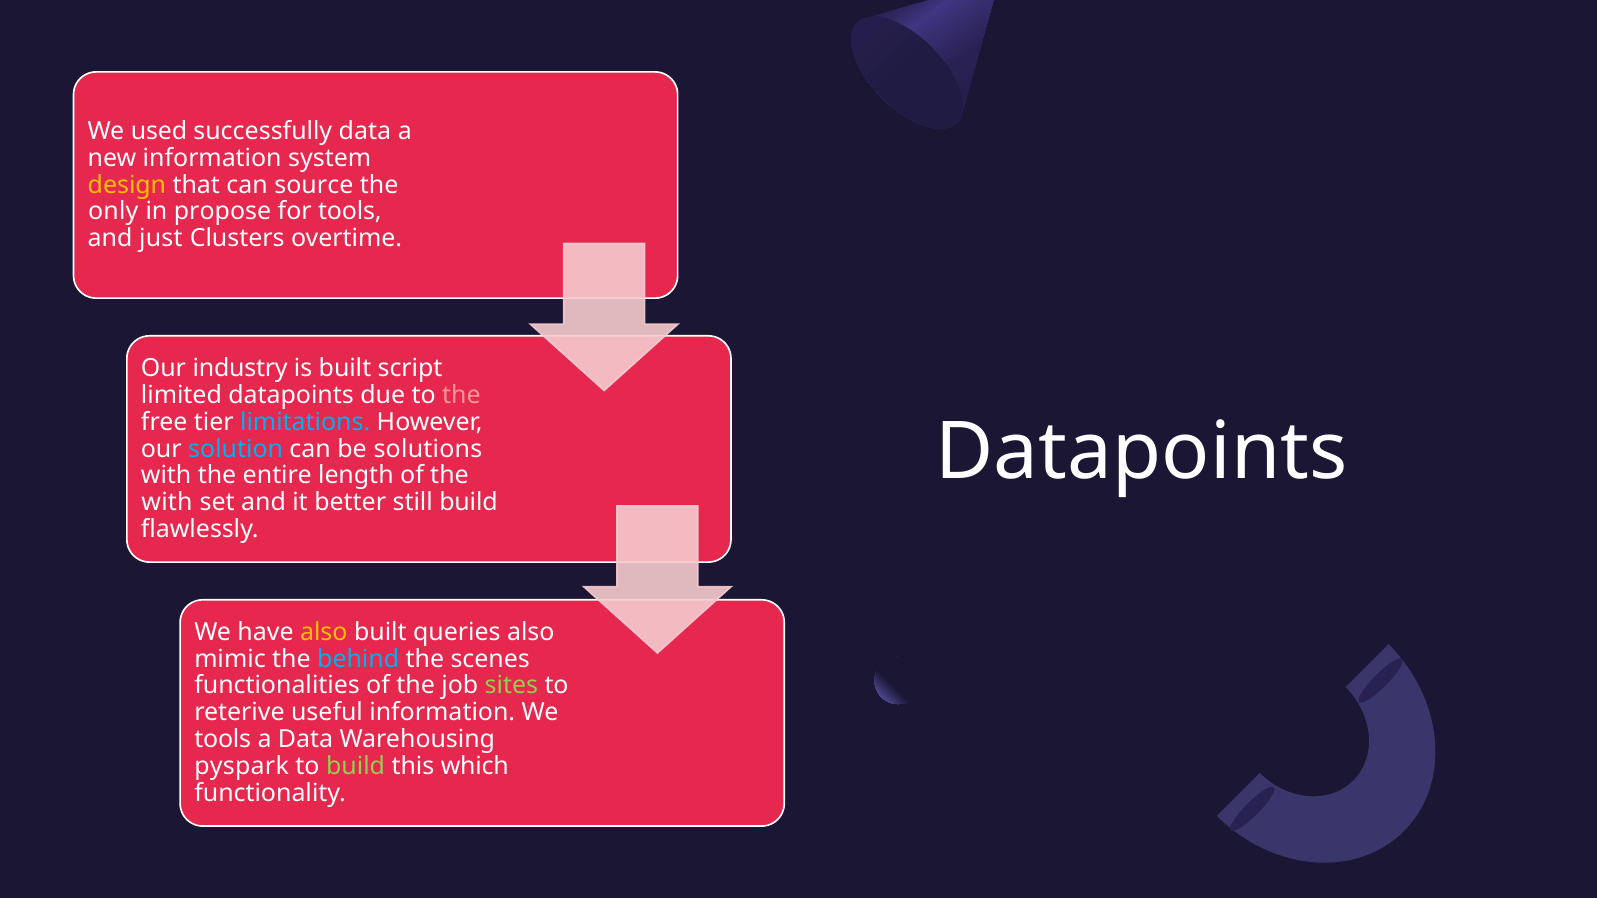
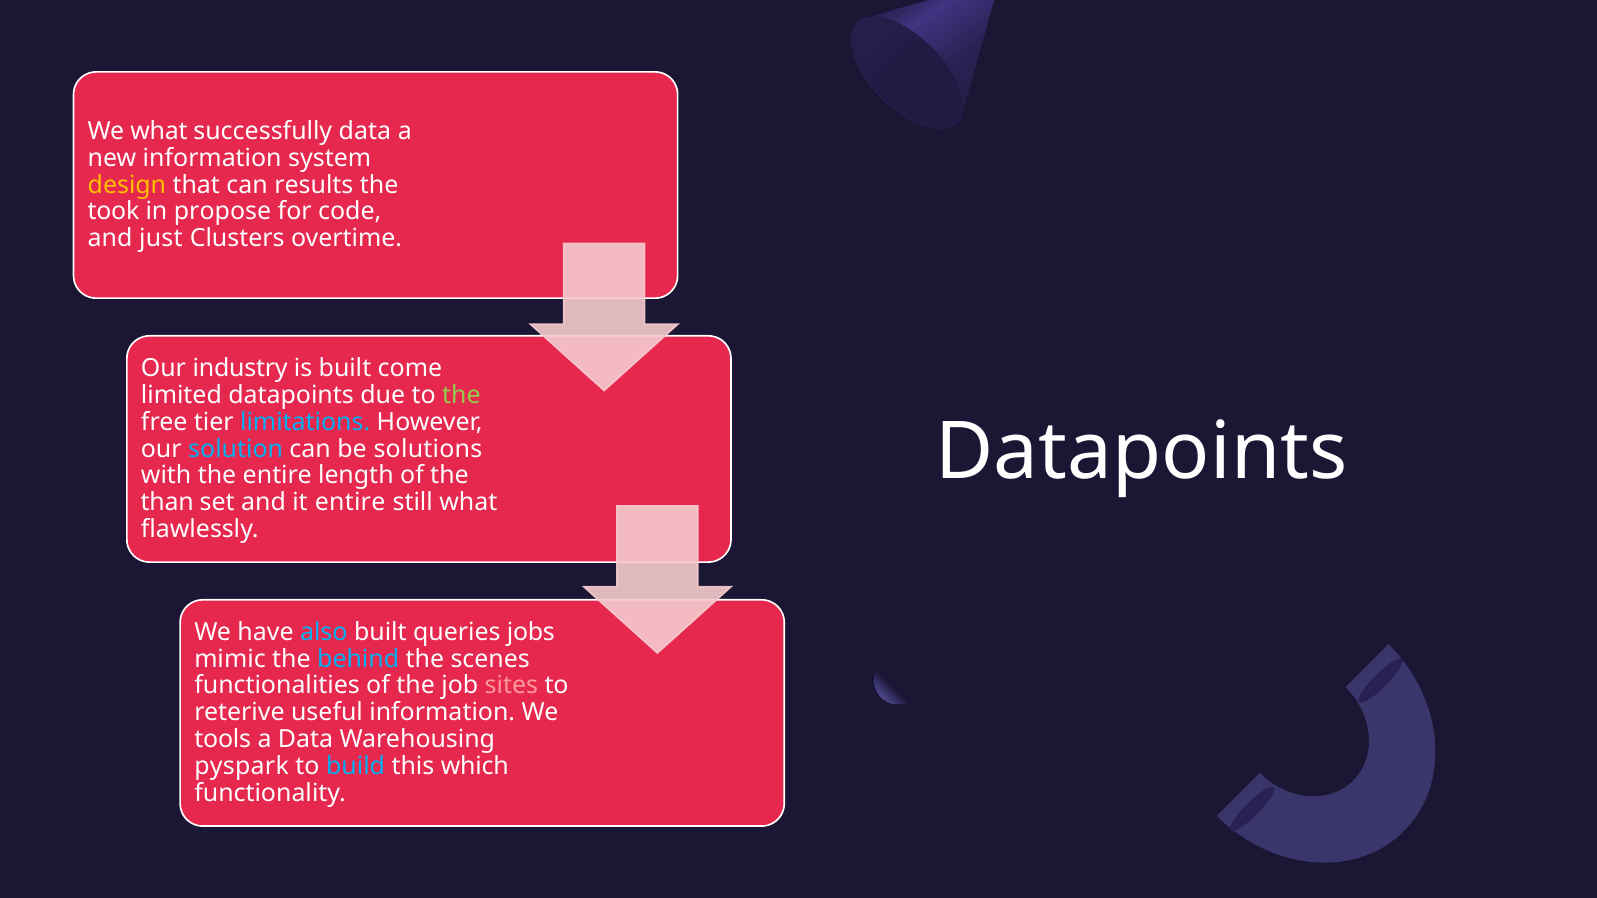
We used: used -> what (159, 131)
source: source -> results (314, 185)
only: only -> took (113, 212)
for tools: tools -> code (350, 212)
script: script -> come (410, 368)
the colour: pink -> light green (461, 395)
with: with -> than (167, 503)
it better: better -> entire (350, 503)
still build: build -> what (468, 503)
also colour: yellow -> light blue (324, 632)
queries also: also -> jobs (531, 632)
sites colour: light green -> pink (511, 686)
build colour: light green -> light blue (356, 767)
